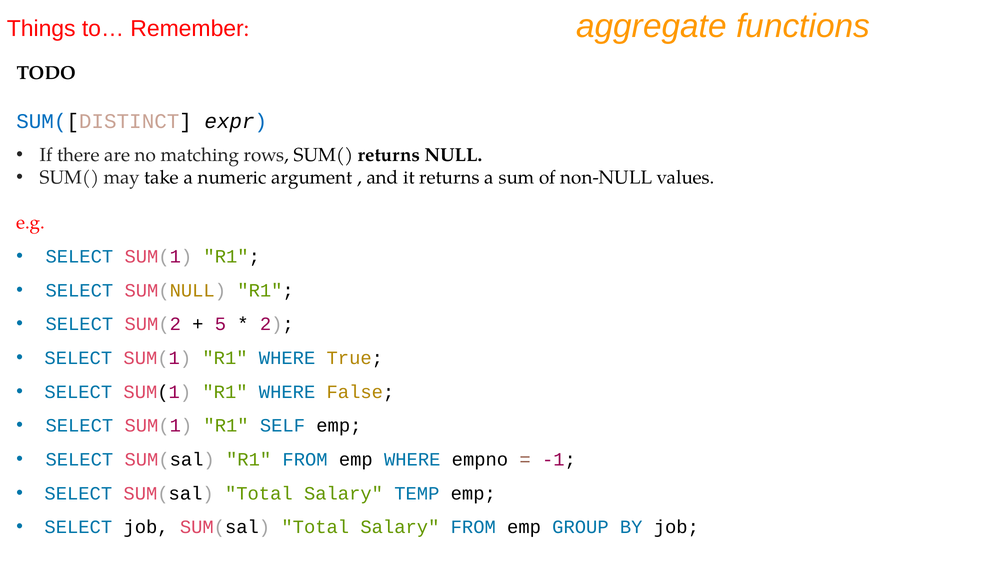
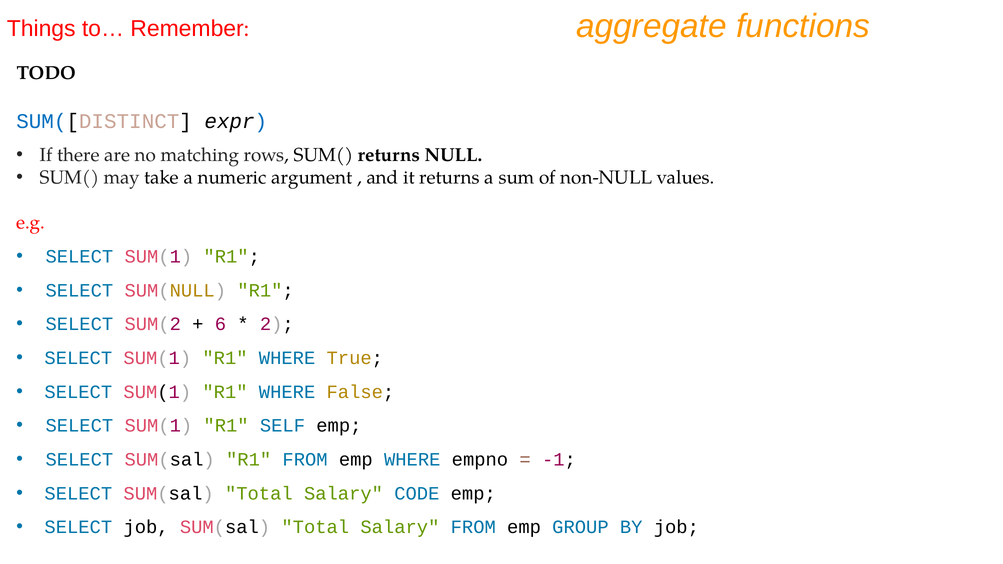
5: 5 -> 6 (220, 324)
TEMP: TEMP -> CODE (417, 494)
